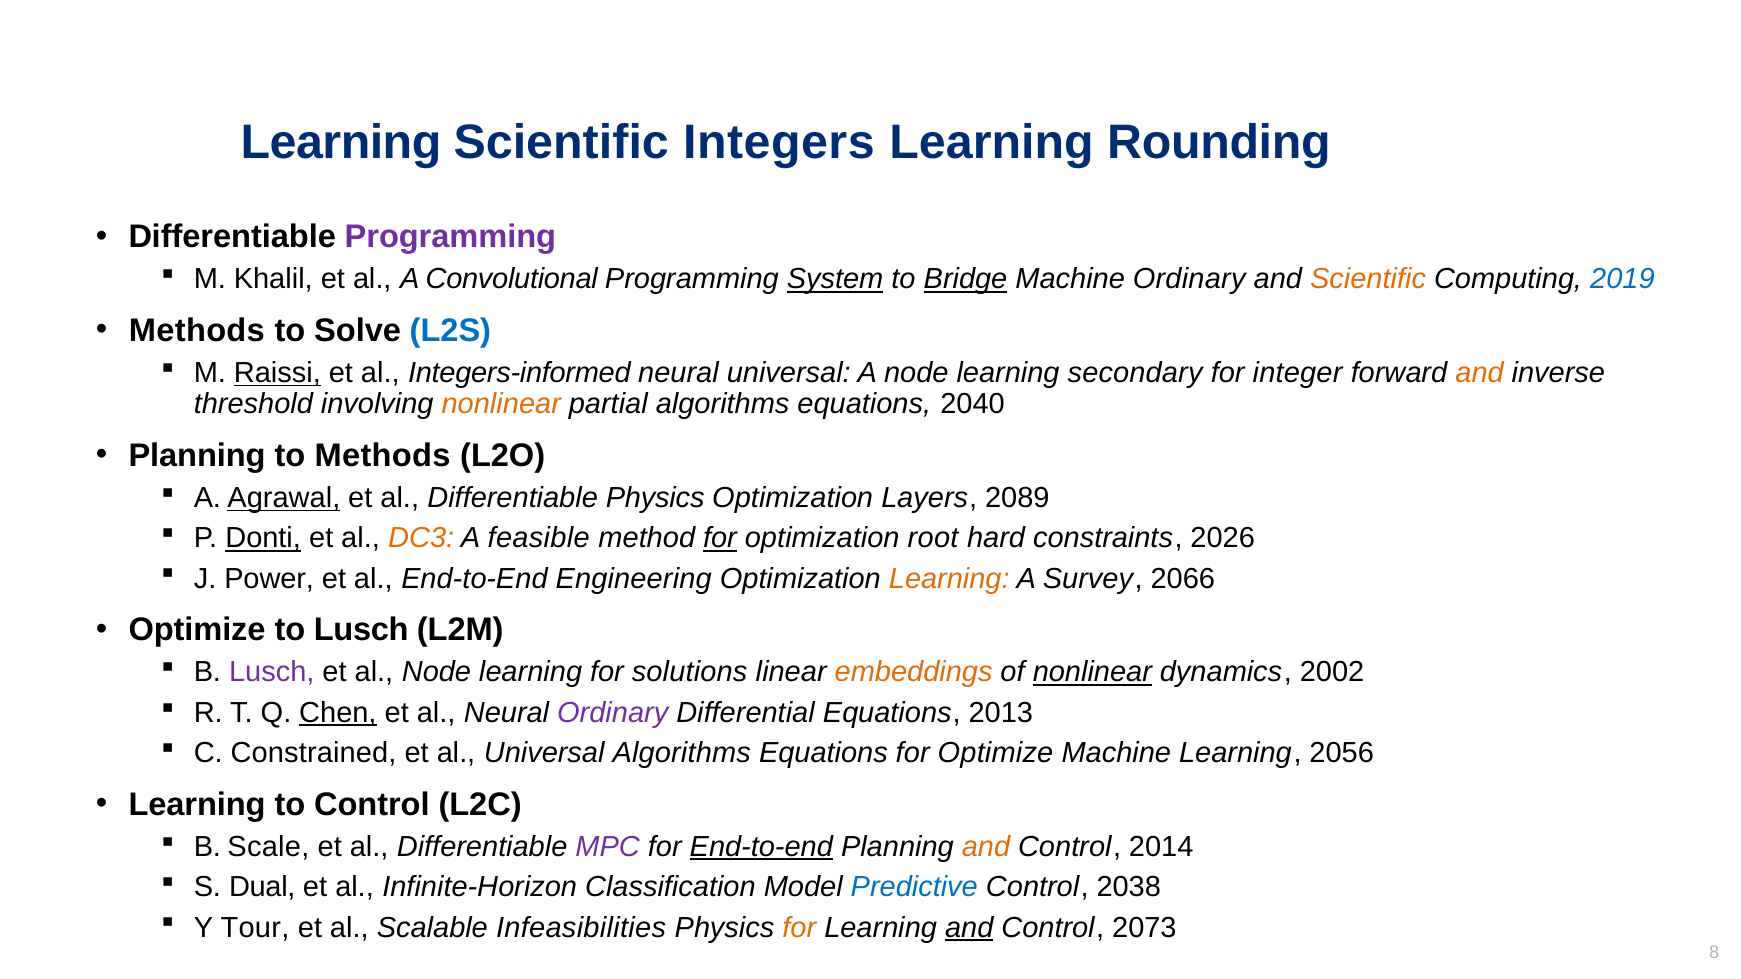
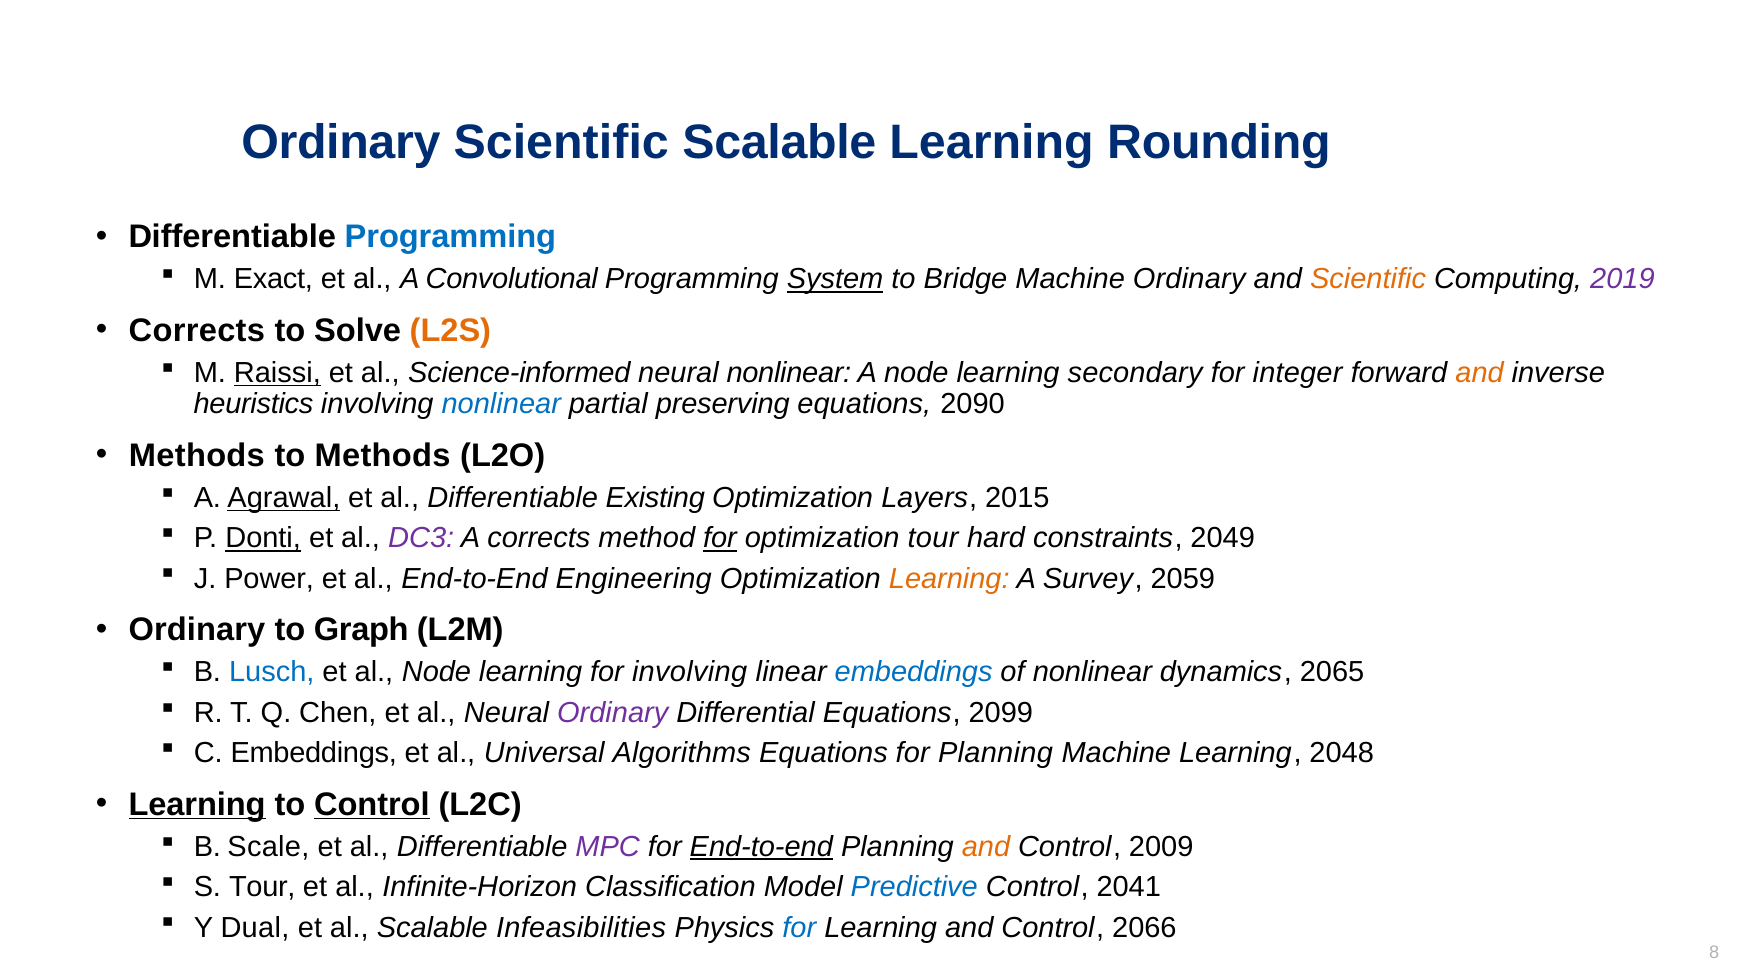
Learning: Learning -> Ordinary (341, 143)
Scientific Integers: Integers -> Scalable (779, 143)
Programming colour: purple -> blue (450, 237)
Khalil: Khalil -> Exact (273, 279)
Bridge underline: present -> none (966, 279)
2019 colour: blue -> purple (1622, 279)
Methods: Methods -> Corrects (197, 331)
L2S colour: blue -> orange (450, 331)
Integers-informed: Integers-informed -> Science-informed (519, 373)
neural universal: universal -> nonlinear (789, 373)
threshold: threshold -> heuristics (254, 404)
nonlinear colour: orange -> blue (501, 404)
partial algorithms: algorithms -> preserving (723, 404)
2040: 2040 -> 2090 (973, 404)
Planning: Planning -> Methods (197, 456)
Differentiable Physics: Physics -> Existing (655, 498)
2089: 2089 -> 2015 (1017, 498)
DC3 colour: orange -> purple (421, 539)
A feasible: feasible -> corrects (539, 539)
optimization root: root -> tour (933, 539)
2026: 2026 -> 2049 (1223, 539)
2066: 2066 -> 2059 (1183, 579)
Optimize: Optimize -> Ordinary (197, 630)
to Lusch: Lusch -> Graph (361, 630)
Lusch colour: purple -> blue (272, 673)
for solutions: solutions -> involving (690, 673)
embeddings colour: orange -> blue (914, 673)
nonlinear underline: present -> none (1092, 673)
2002: 2002 -> 2065 (1332, 673)
Chen underline: present -> none (338, 713)
2013: 2013 -> 2099 (1001, 713)
C Constrained: Constrained -> Embeddings (314, 753)
for Optimize: Optimize -> Planning (995, 753)
2056: 2056 -> 2048 (1342, 753)
Learning underline: none -> present (197, 805)
Control underline: none -> present (372, 805)
2014: 2014 -> 2009 (1161, 847)
S Dual: Dual -> Tour (262, 888)
2038: 2038 -> 2041 (1129, 888)
Tour: Tour -> Dual (255, 928)
for colour: orange -> blue (799, 928)
and underline: present -> none (969, 928)
2073: 2073 -> 2066 (1144, 928)
